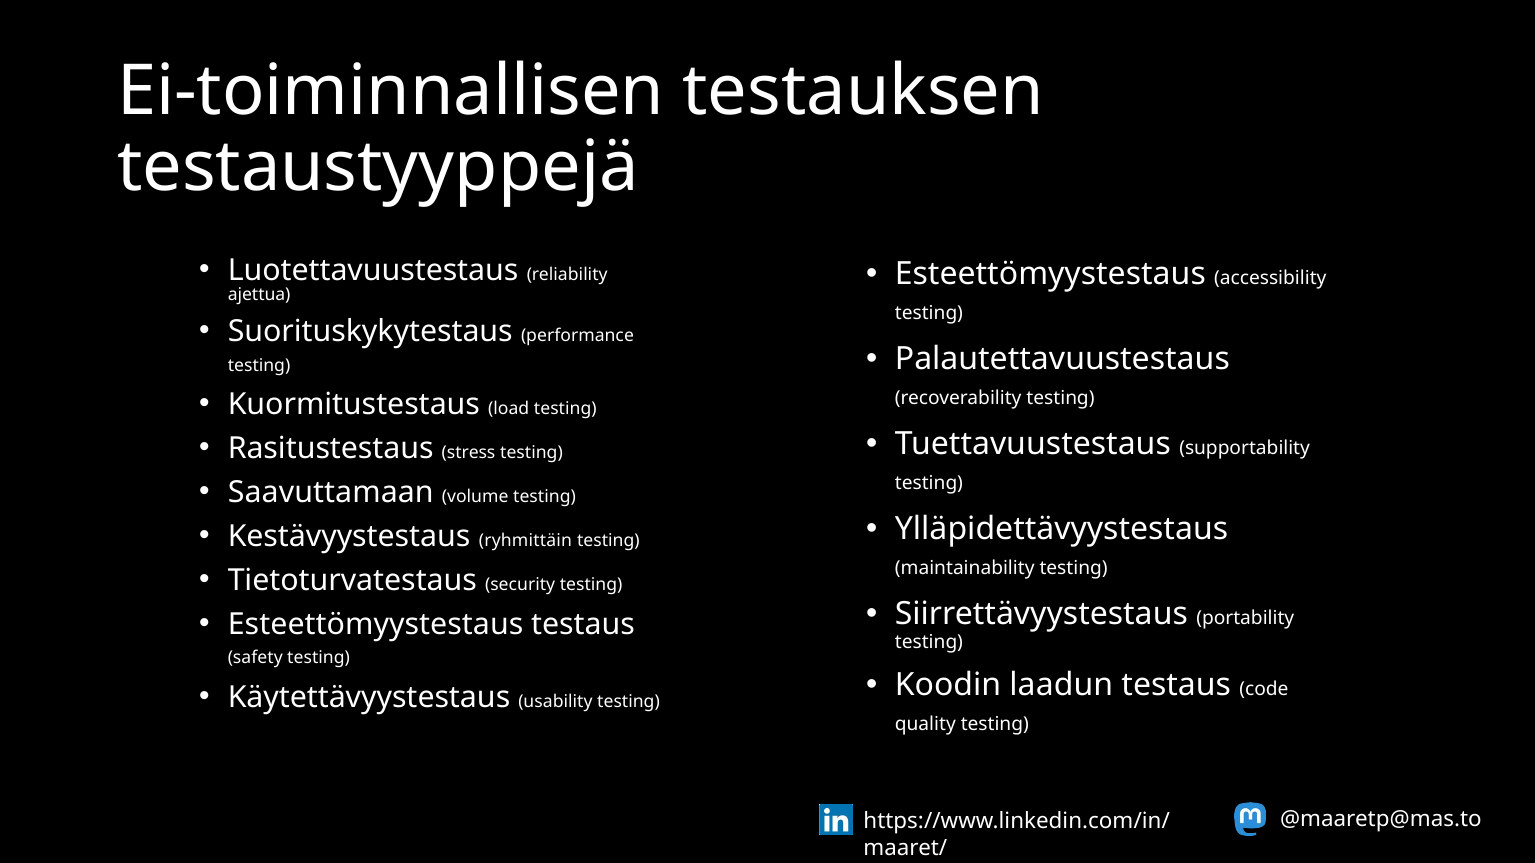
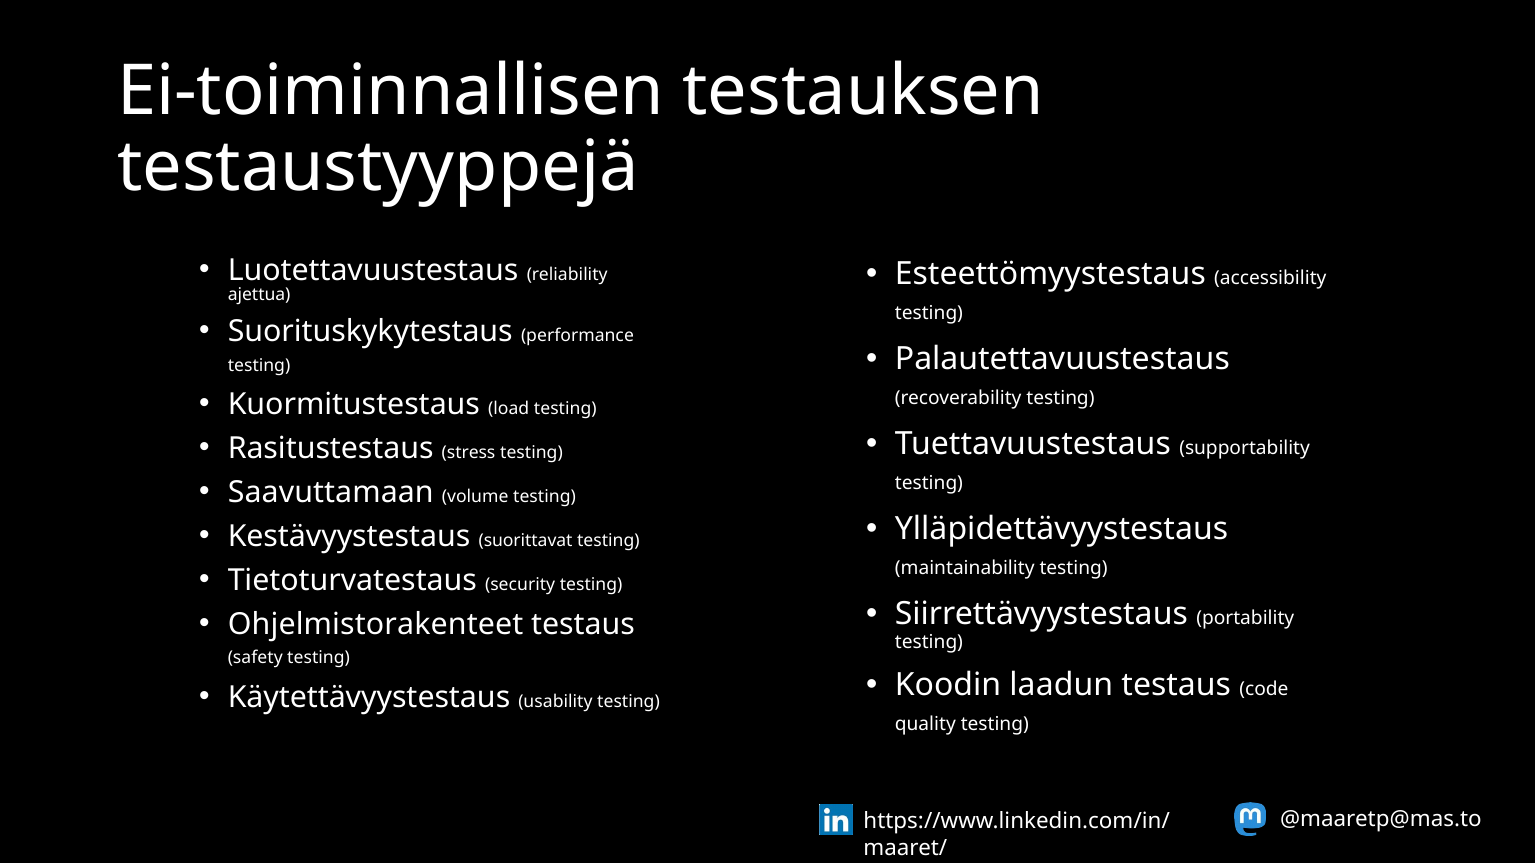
ryhmittäin: ryhmittäin -> suorittavat (526, 541)
Esteettömyystestaus: Esteettömyystestaus -> Ohjelmistorakenteet (376, 624)
